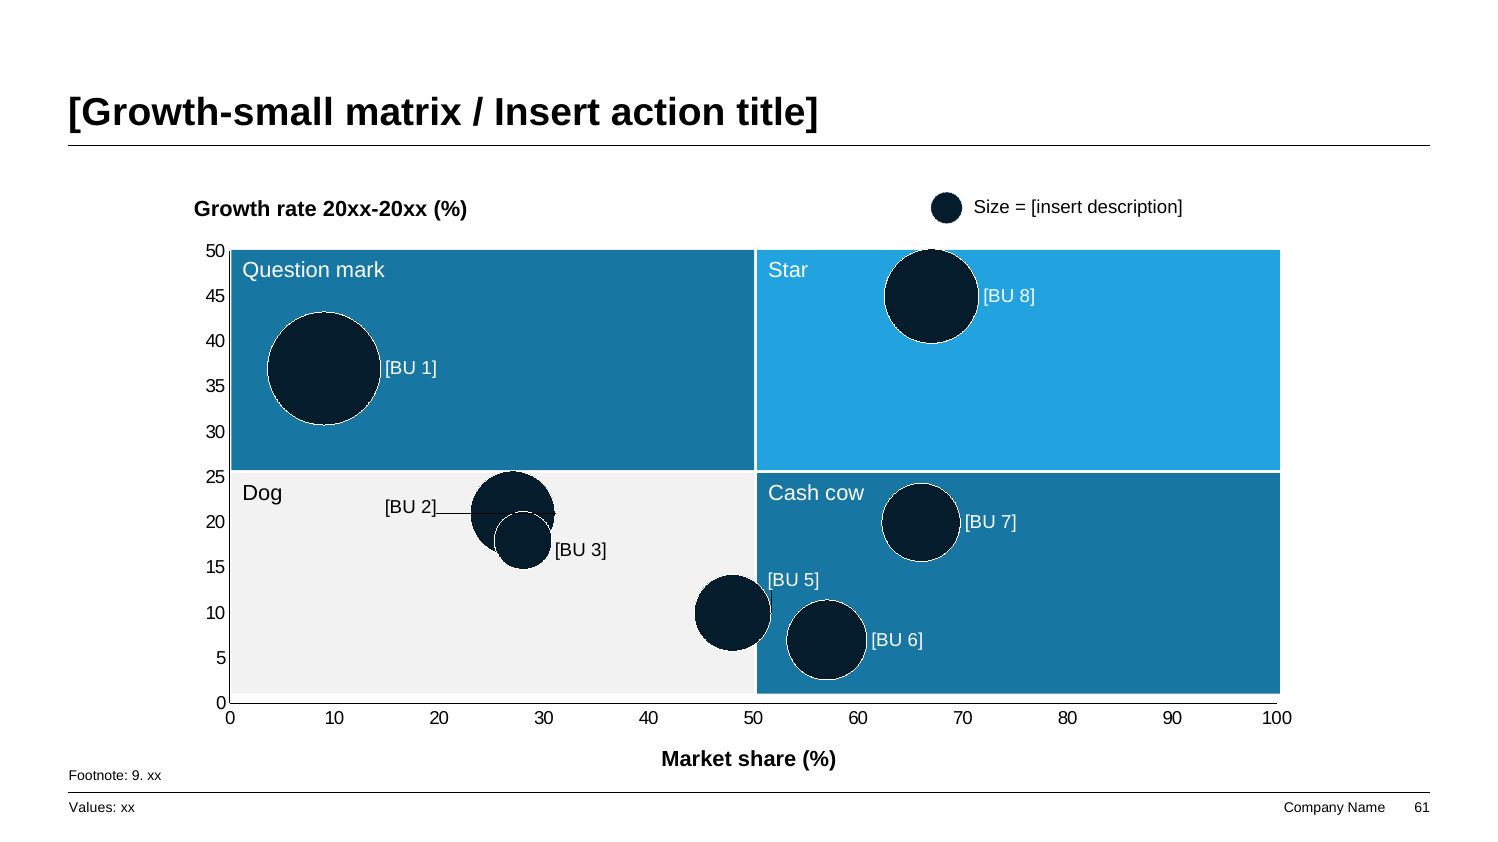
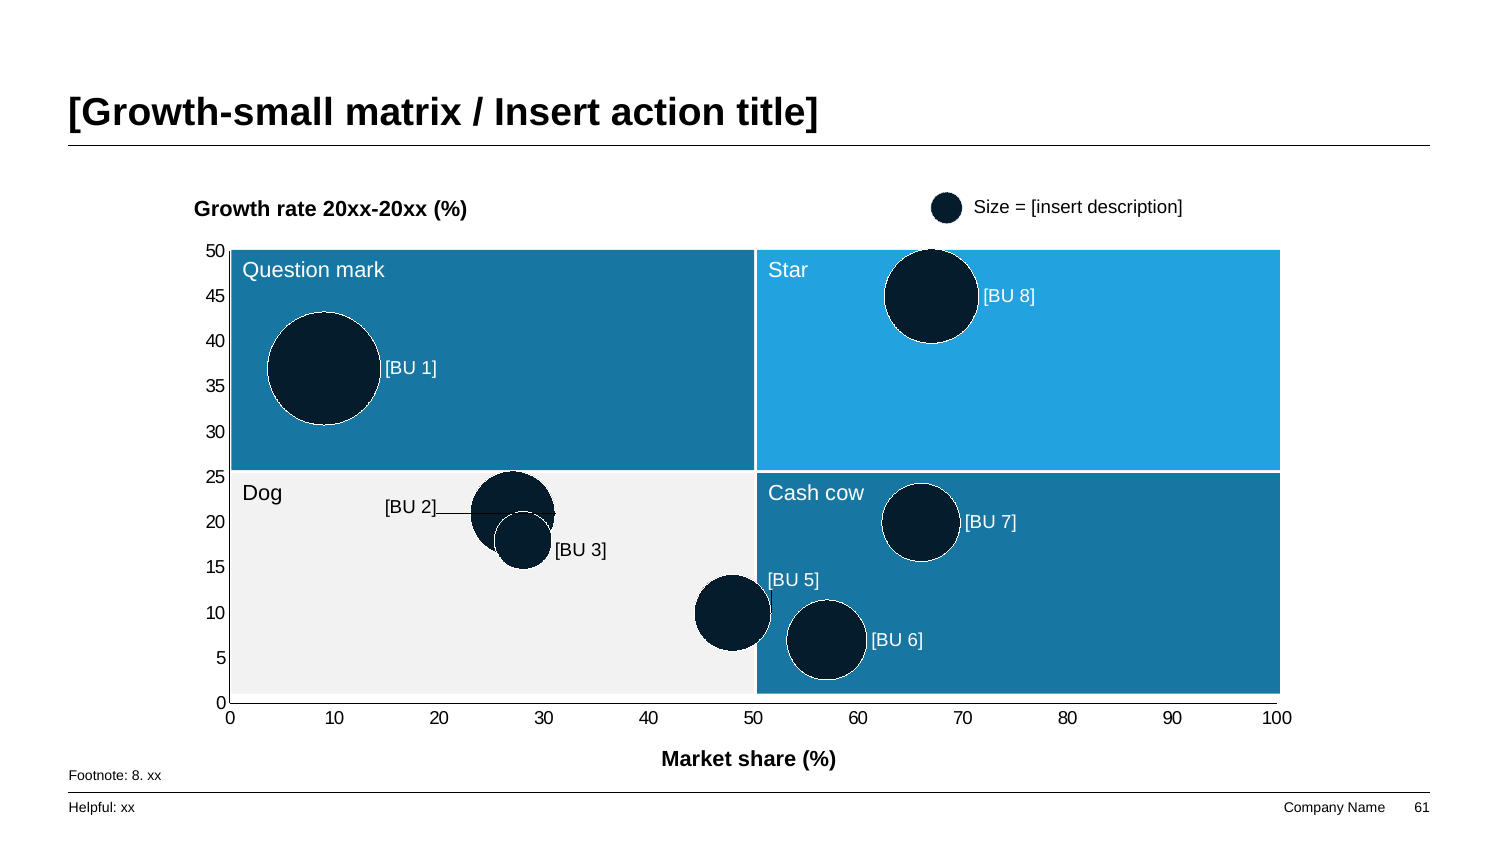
Footnote 9: 9 -> 8 (138, 776)
Values: Values -> Helpful (93, 809)
